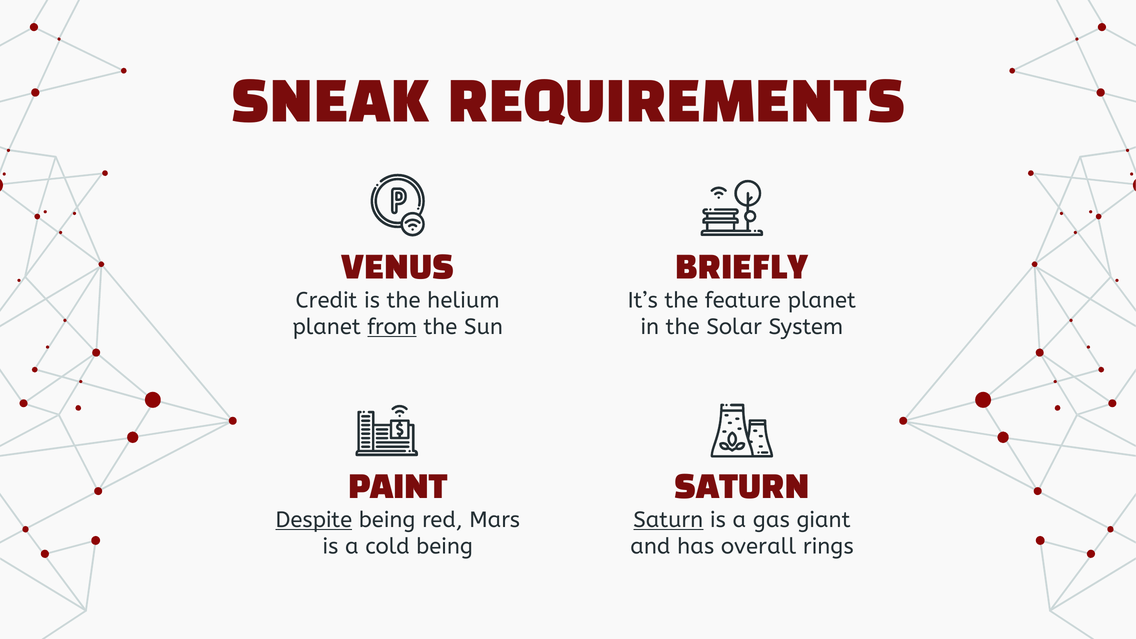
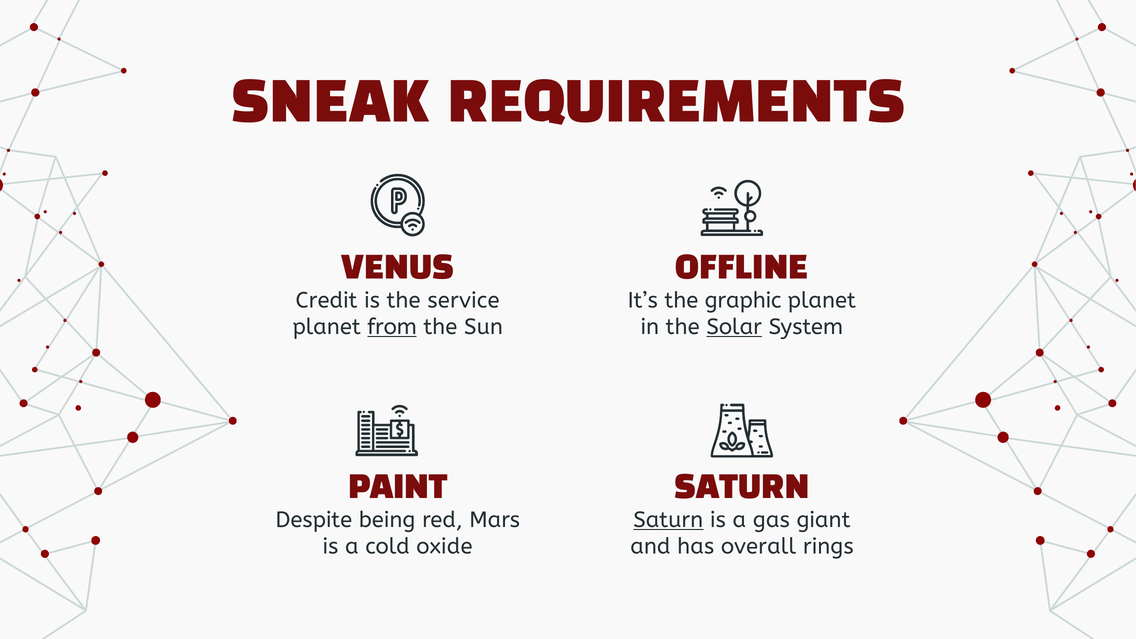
BRIEFLY: BRIEFLY -> OFFLINE (742, 268)
helium: helium -> service (463, 301)
feature: feature -> graphic (743, 301)
Solar underline: none -> present (734, 327)
Despite underline: present -> none (314, 520)
cold being: being -> oxide (444, 547)
